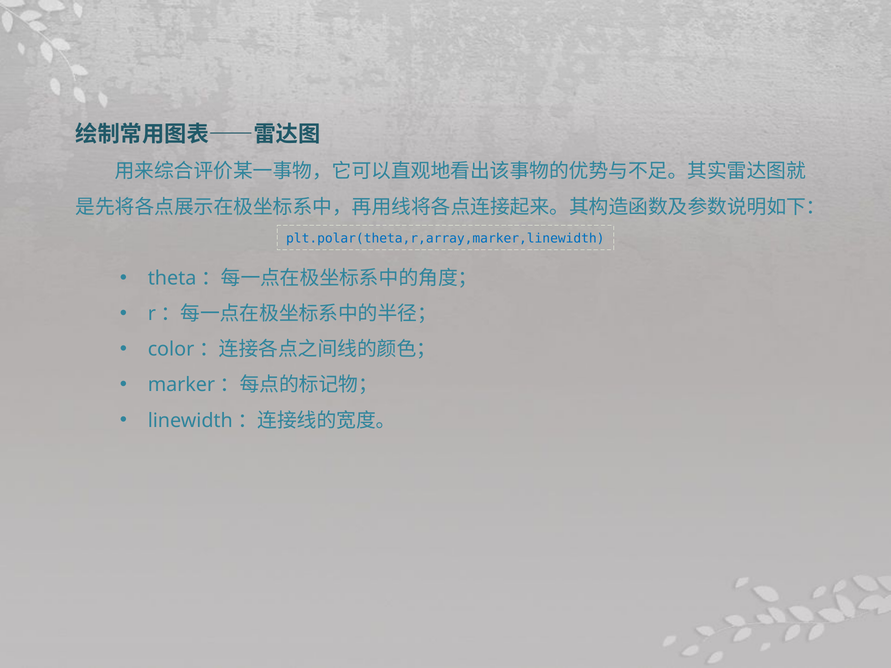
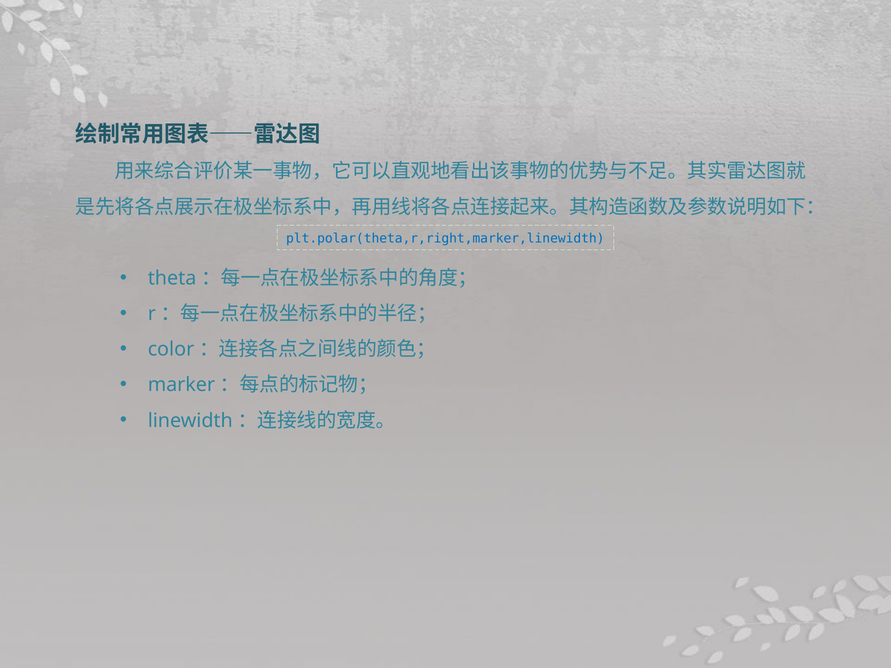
plt.polar(theta,r,array,marker,linewidth: plt.polar(theta,r,array,marker,linewidth -> plt.polar(theta,r,right,marker,linewidth (445, 239)
